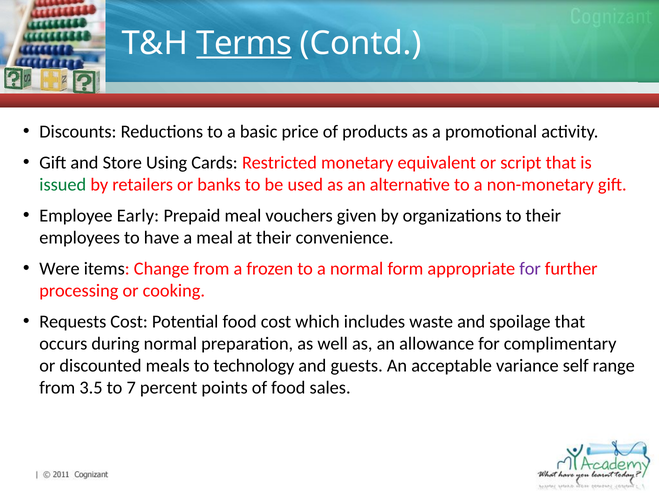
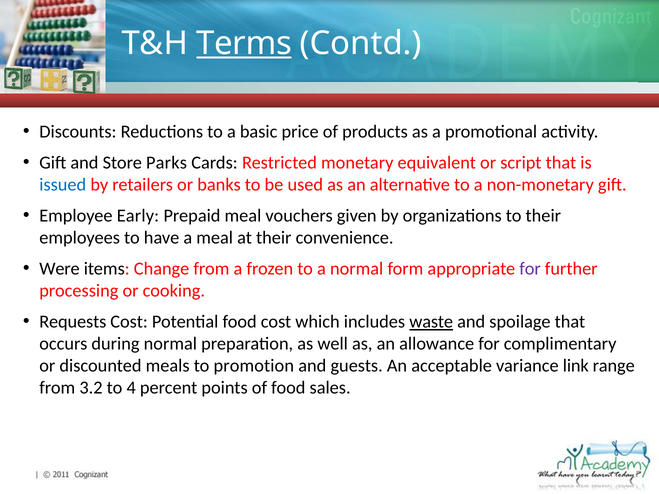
Using: Using -> Parks (167, 163)
issued colour: green -> blue (63, 185)
waste underline: none -> present (431, 322)
technology: technology -> promotion (254, 366)
self: self -> link (576, 366)
3.5: 3.5 -> 3.2 (91, 388)
7: 7 -> 4 (131, 388)
